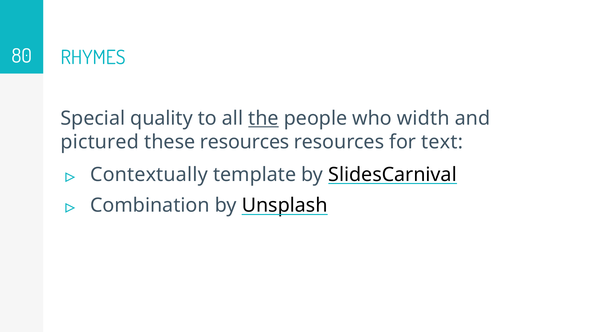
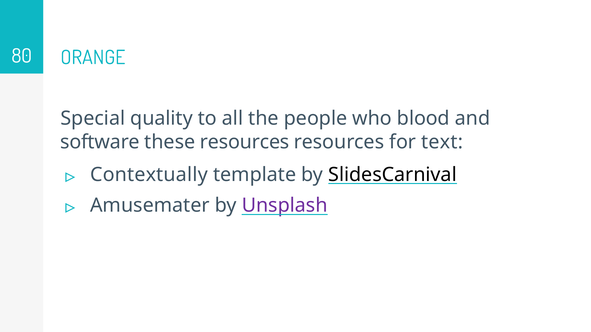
RHYMES: RHYMES -> ORANGE (93, 58)
the underline: present -> none (263, 119)
width: width -> blood (423, 119)
pictured: pictured -> software (100, 142)
Combination: Combination -> Amusemater (150, 206)
Unsplash colour: black -> purple (285, 206)
